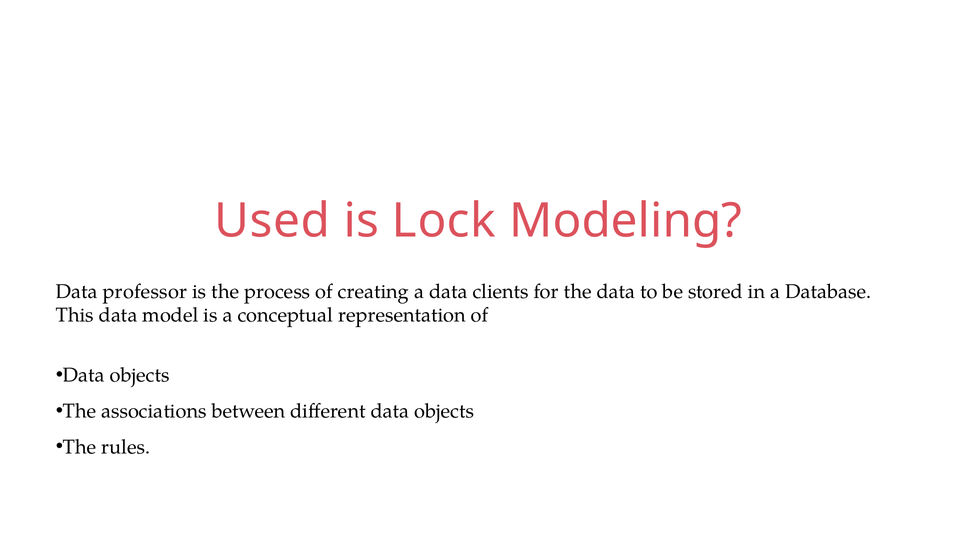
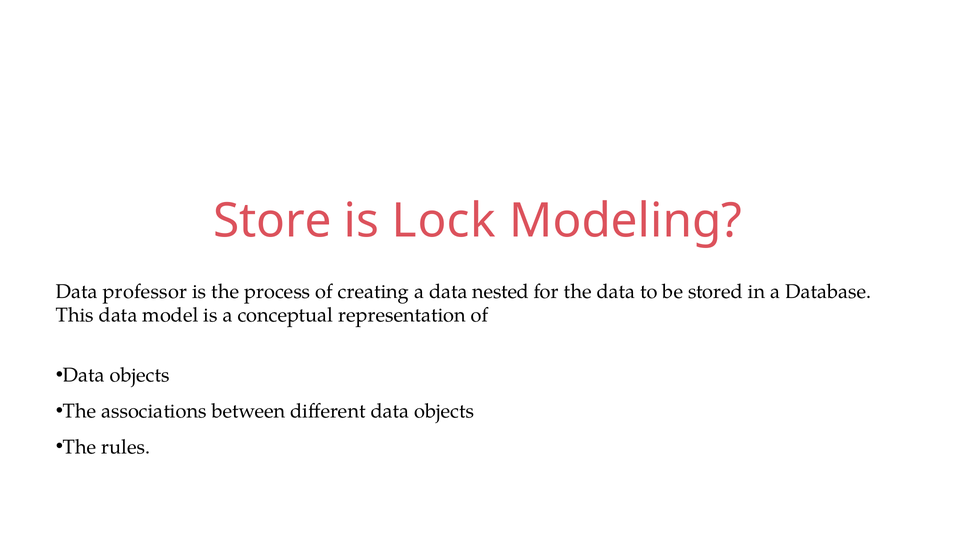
Used: Used -> Store (272, 221)
clients: clients -> nested (501, 291)
